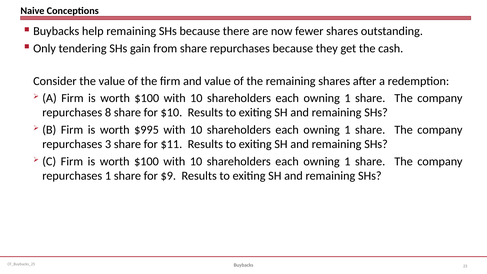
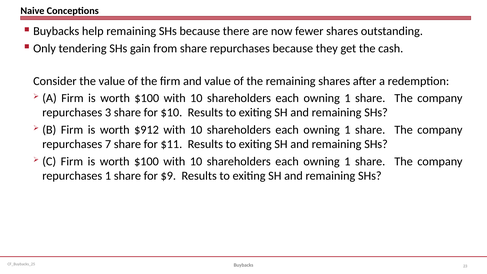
8: 8 -> 3 (108, 113)
$995: $995 -> $912 (147, 130)
3: 3 -> 7 (108, 144)
